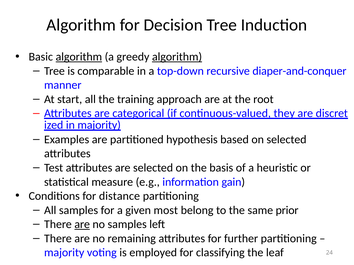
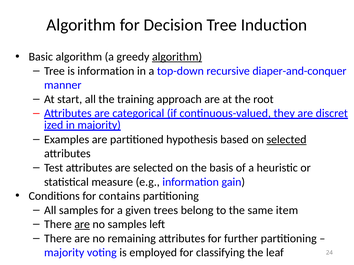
algorithm underline: present -> none (79, 57)
is comparable: comparable -> information (106, 71)
selected underline: none -> present (287, 140)
distance: distance -> contains (119, 196)
most: most -> trees (166, 211)
prior: prior -> item (287, 211)
